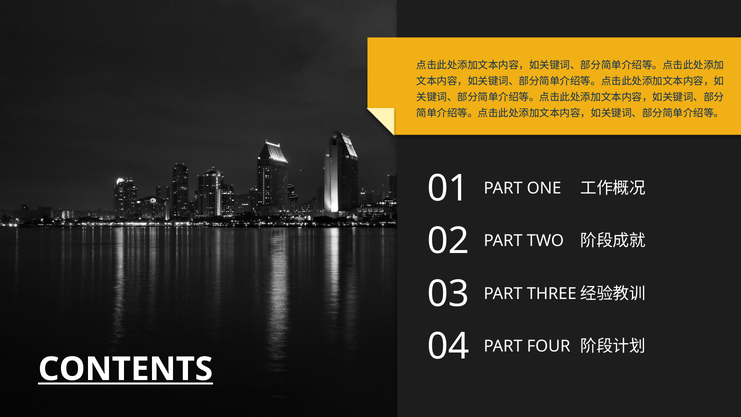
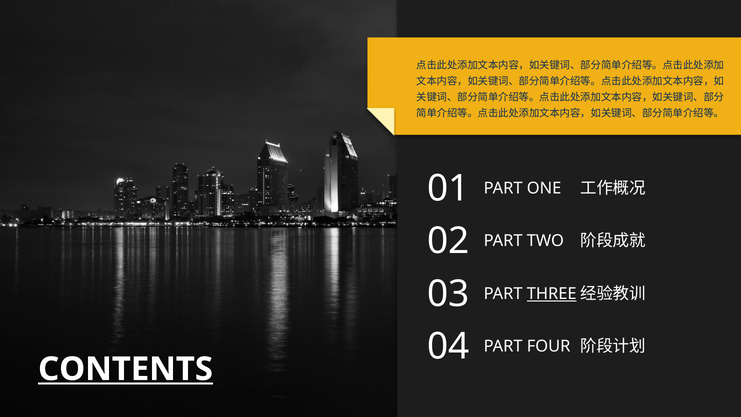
THREE underline: none -> present (552, 294)
